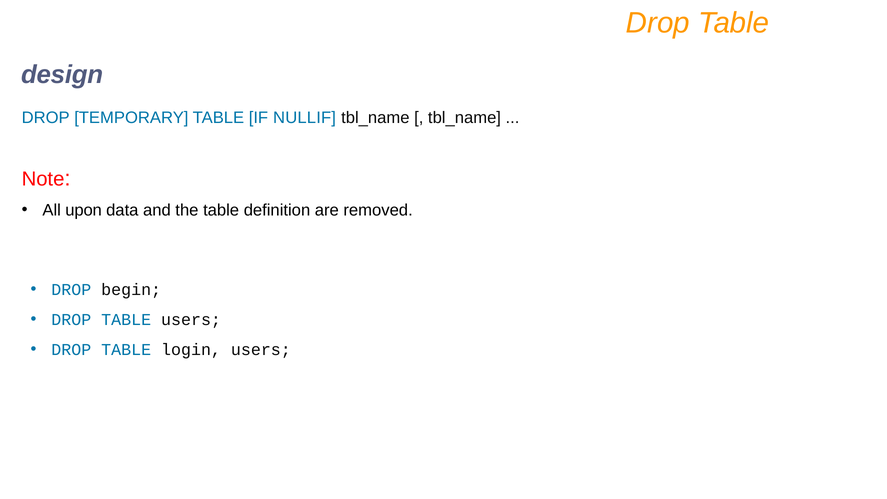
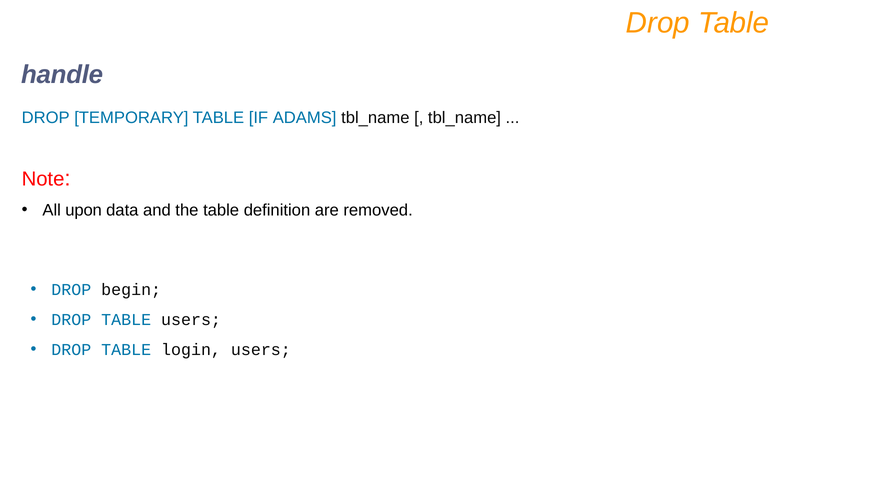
design: design -> handle (62, 75)
NULLIF: NULLIF -> ADAMS (305, 118)
